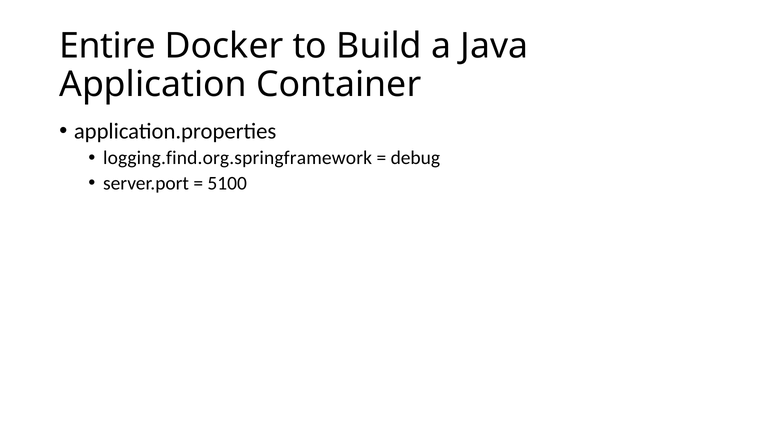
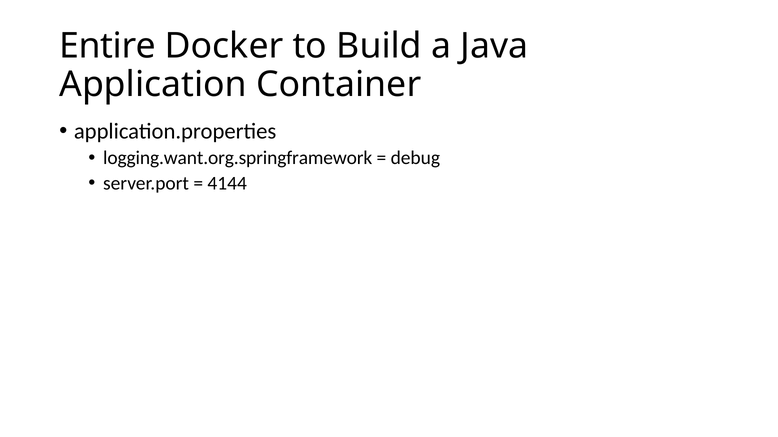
logging.find.org.springframework: logging.find.org.springframework -> logging.want.org.springframework (238, 158)
5100: 5100 -> 4144 (227, 183)
